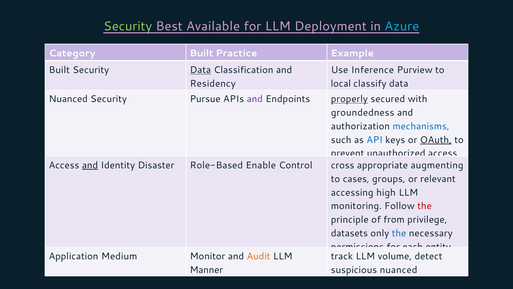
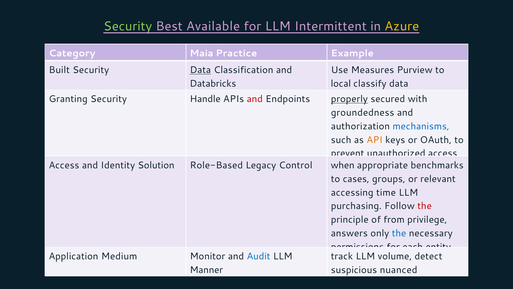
Deployment: Deployment -> Intermittent (331, 26)
Azure colour: light blue -> yellow (402, 26)
Category Built: Built -> Maia (201, 53)
Inference: Inference -> Measures (373, 70)
Residency: Residency -> Databricks (213, 84)
Nuanced: Nuanced -> Granting (68, 99)
Pursue: Pursue -> Handle (205, 99)
and colour: purple -> red (255, 99)
API colour: blue -> orange (375, 140)
OAuth underline: present -> none (436, 140)
and underline: present -> none (90, 165)
Disaster: Disaster -> Solution (156, 165)
Enable: Enable -> Legacy (261, 165)
cross: cross -> when (343, 165)
augmenting: augmenting -> benchmarks (437, 165)
high: high -> time (386, 192)
monitoring: monitoring -> purchasing (356, 206)
datasets: datasets -> answers (349, 233)
Audit colour: orange -> blue (259, 256)
